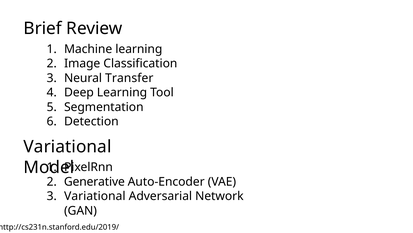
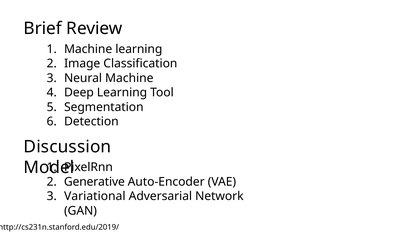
Neural Transfer: Transfer -> Machine (129, 78)
Variational: Variational -> Discussion (67, 146)
